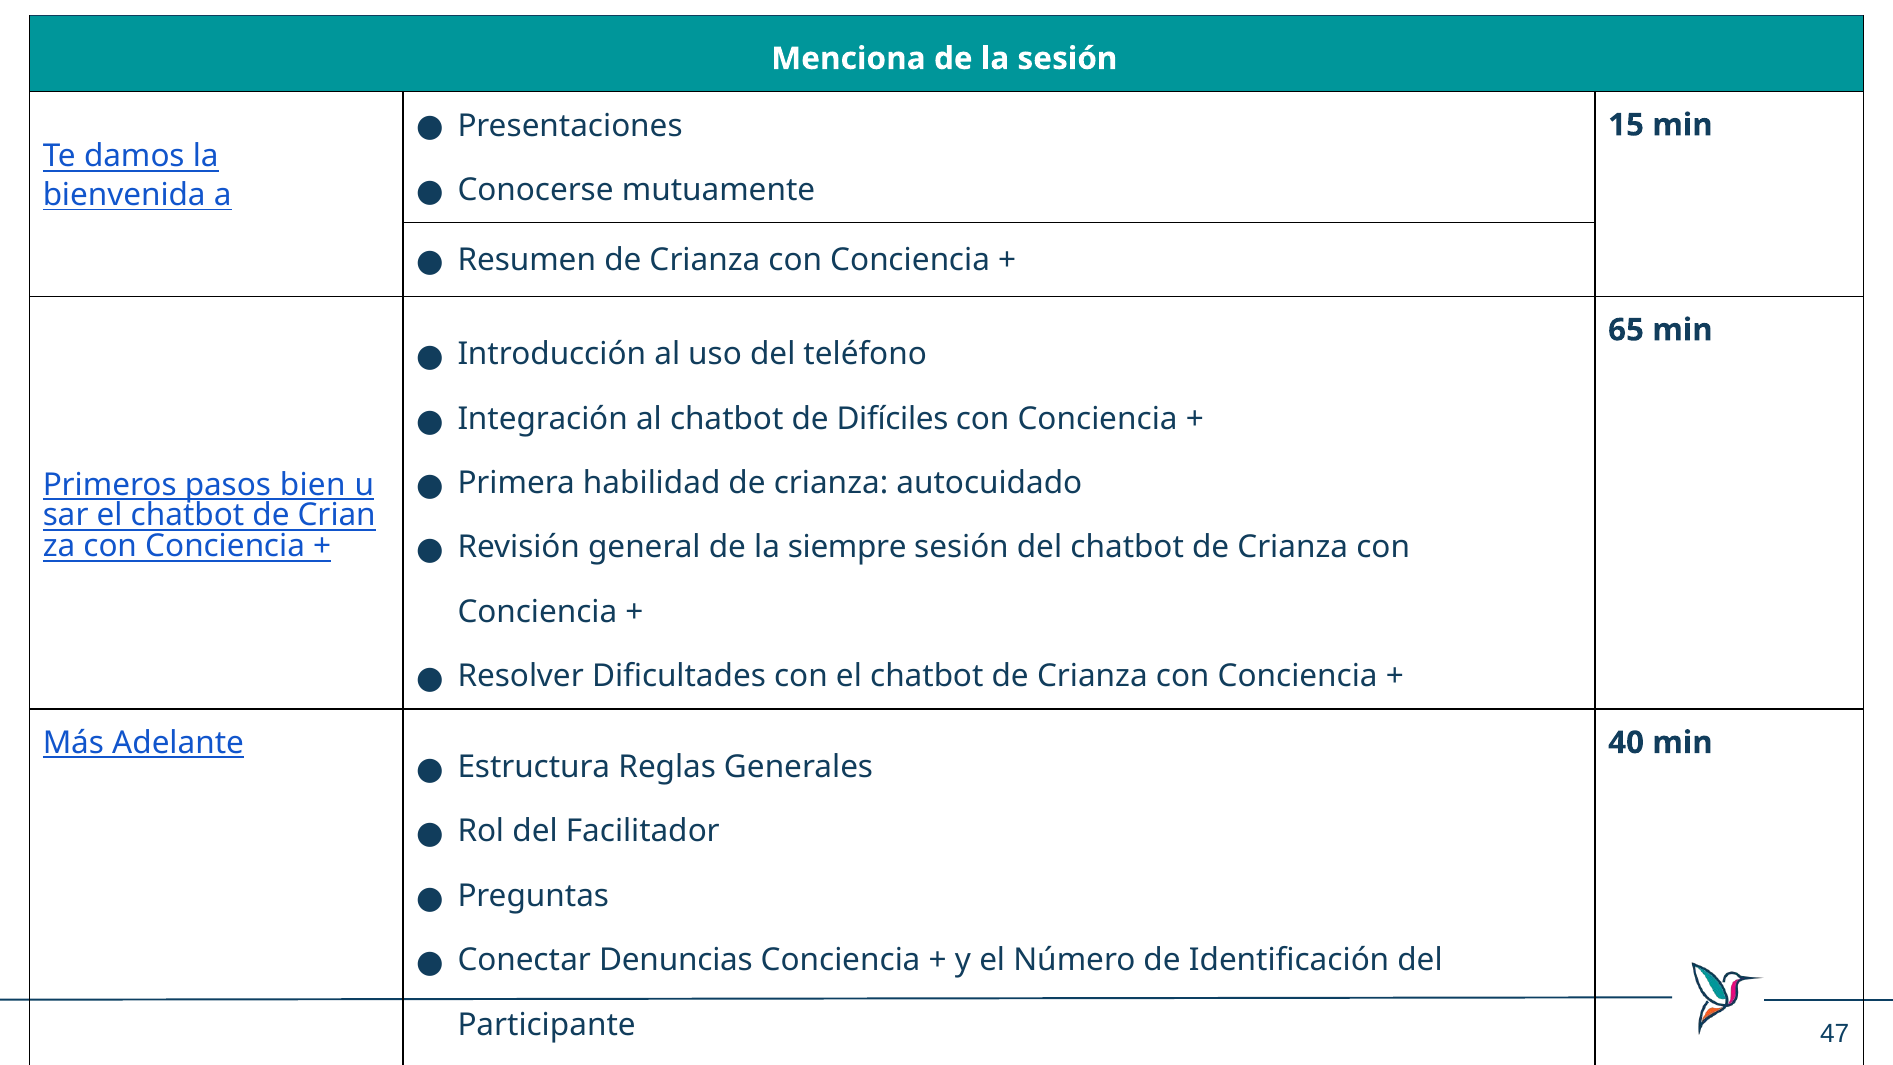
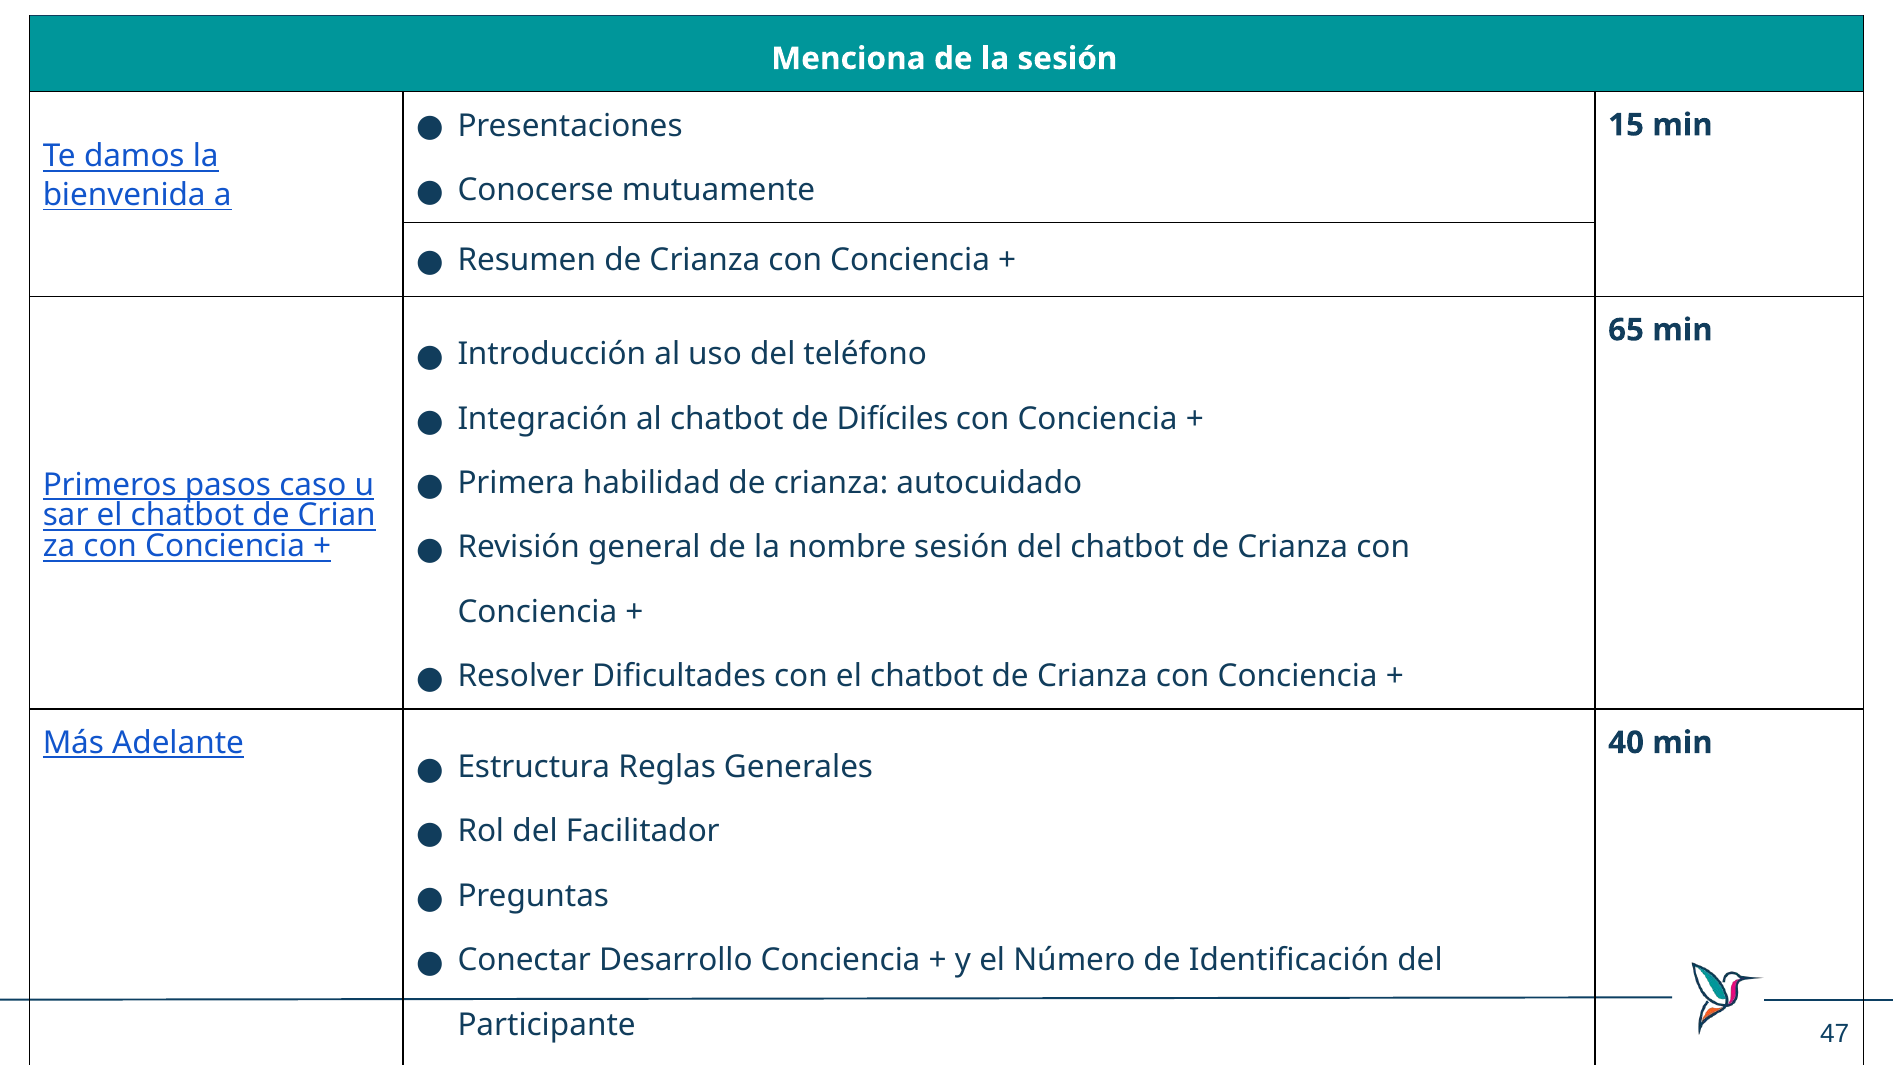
bien: bien -> caso (313, 485)
siempre: siempre -> nombre (847, 547)
Denuncias: Denuncias -> Desarrollo (676, 960)
